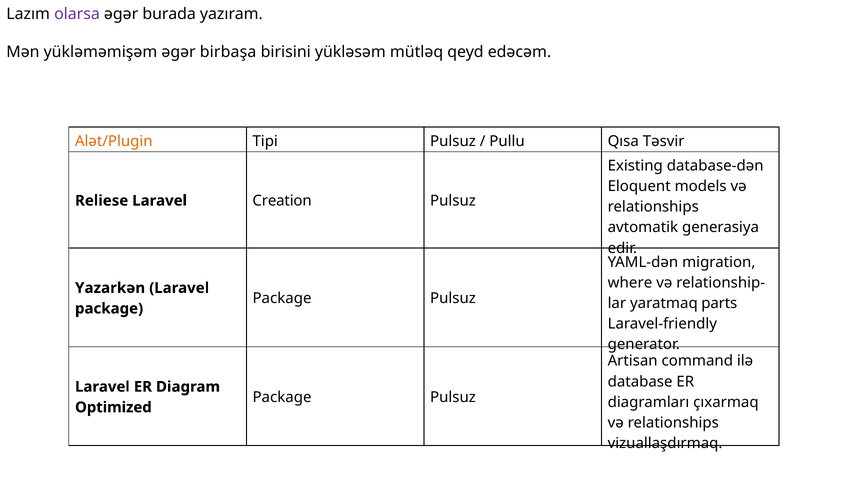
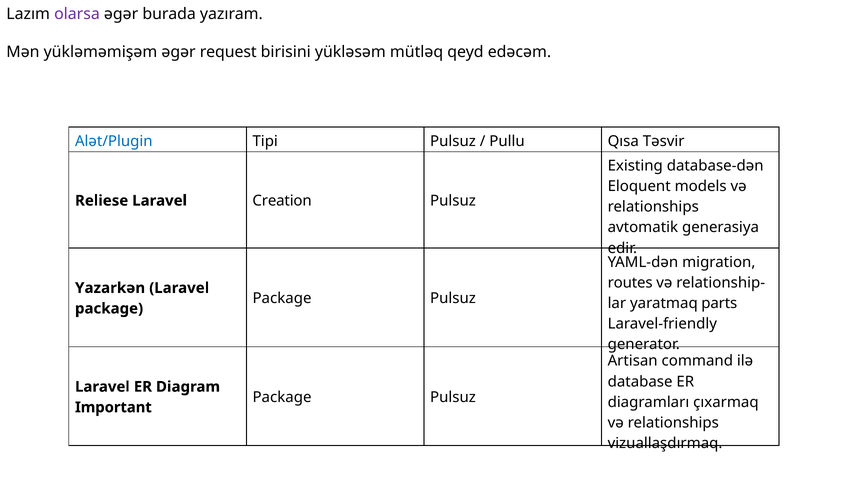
birbaşa: birbaşa -> request (228, 52)
Alət/Plugin colour: orange -> blue (114, 141)
where: where -> routes (630, 283)
Optimized: Optimized -> Important (113, 407)
